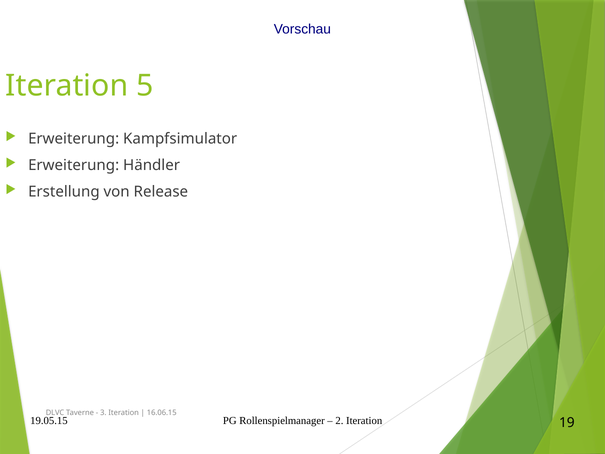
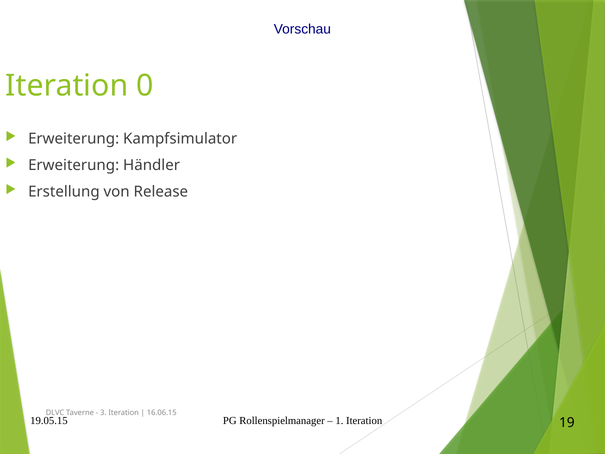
5: 5 -> 0 (145, 86)
2: 2 -> 1 (339, 420)
